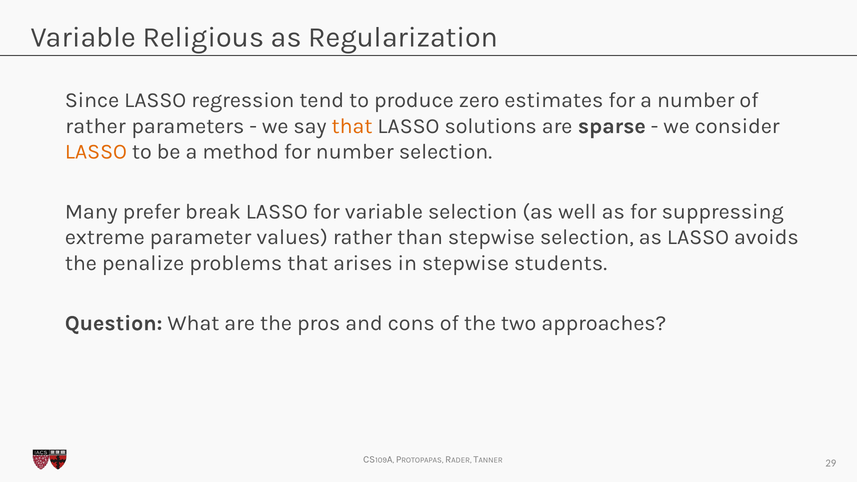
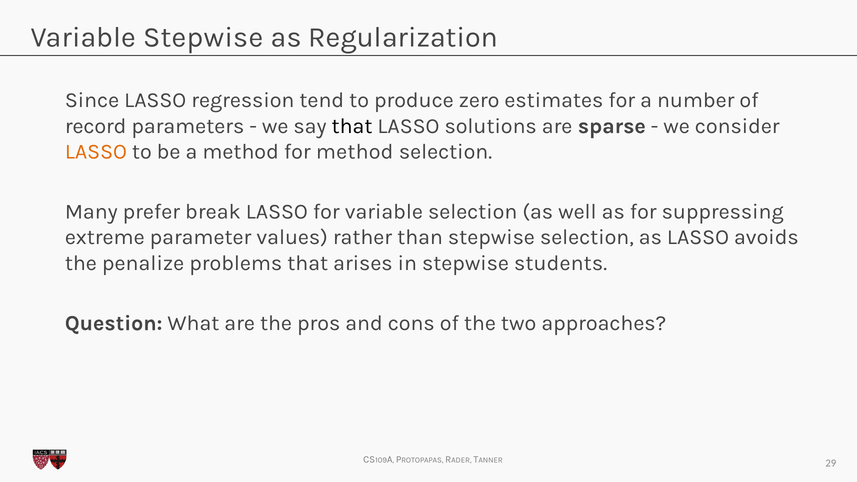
Variable Religious: Religious -> Stepwise (203, 38)
rather: rather -> record (96, 126)
that colour: orange -> black (352, 126)
for number: number -> method (355, 152)
